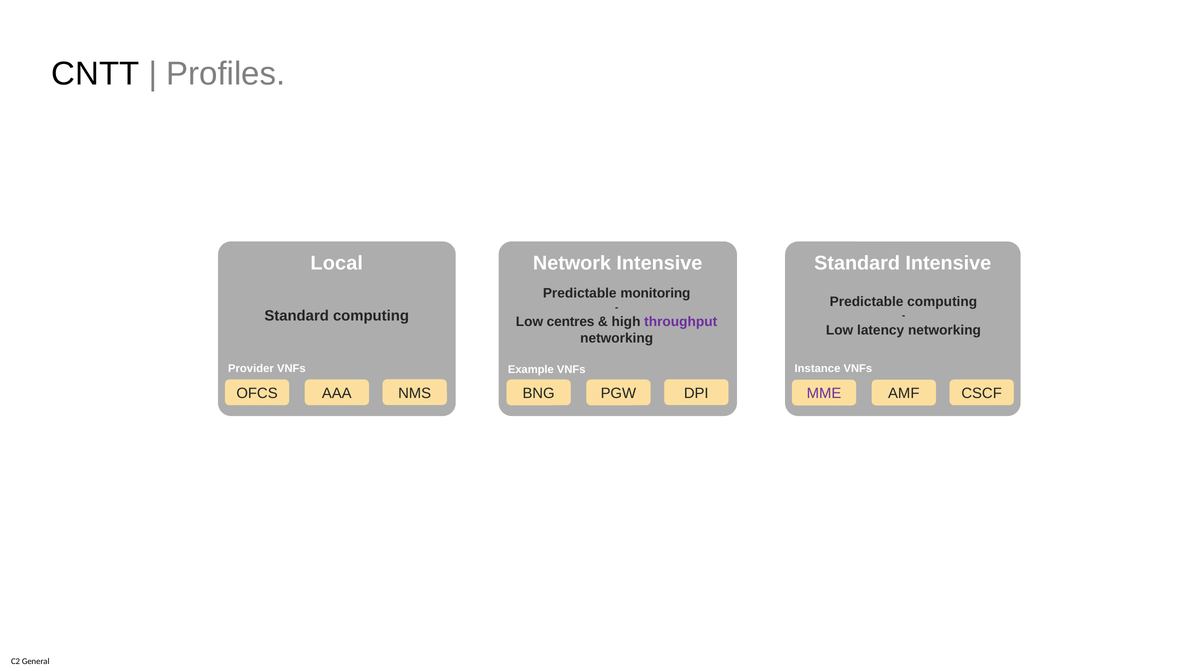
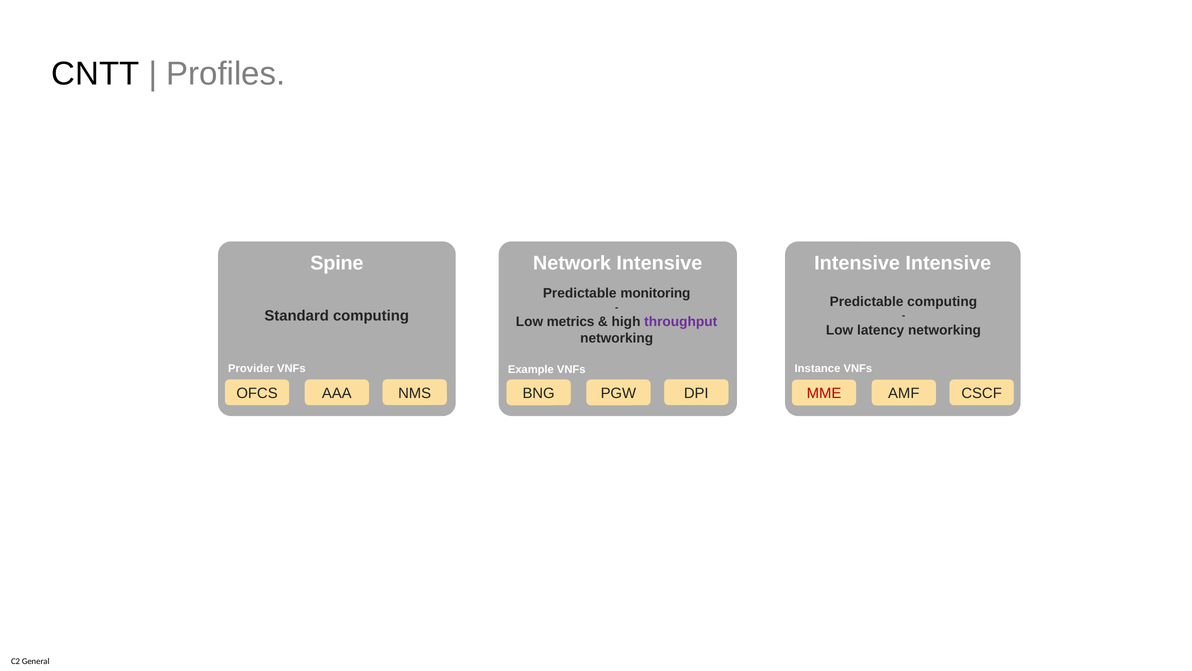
Local: Local -> Spine (337, 263)
Standard: Standard -> Intensive (857, 263)
centres: centres -> metrics (571, 321)
MME colour: purple -> red (824, 393)
